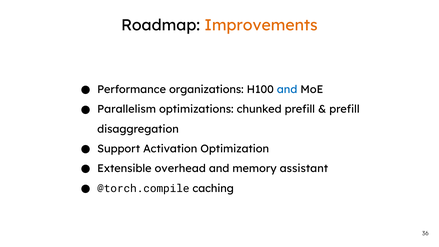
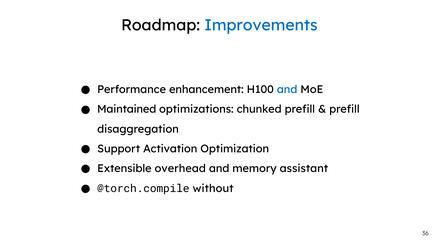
Improvements colour: orange -> blue (261, 25)
organizations: organizations -> enhancement (206, 90)
Parallelism: Parallelism -> Maintained (127, 109)
caching: caching -> without (213, 188)
